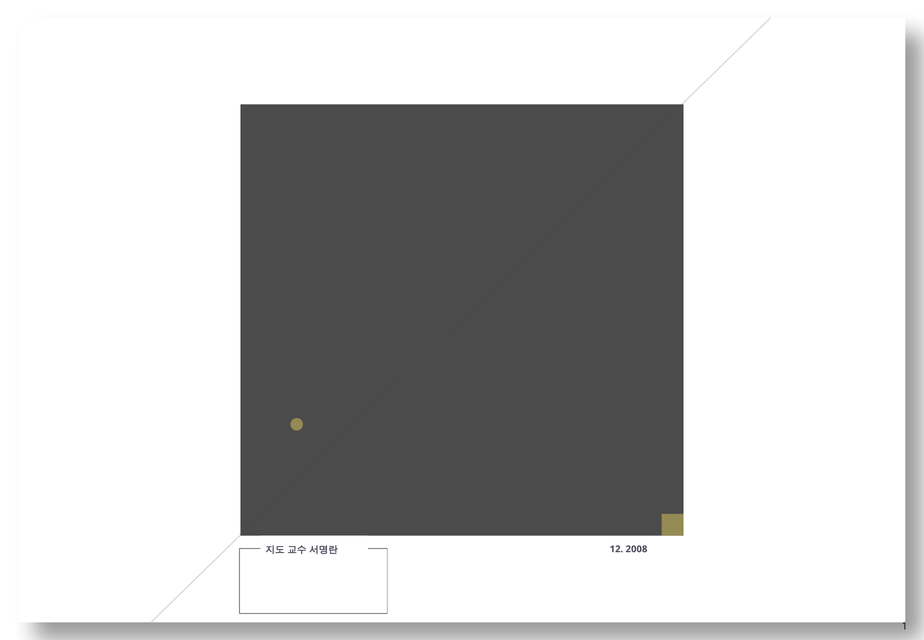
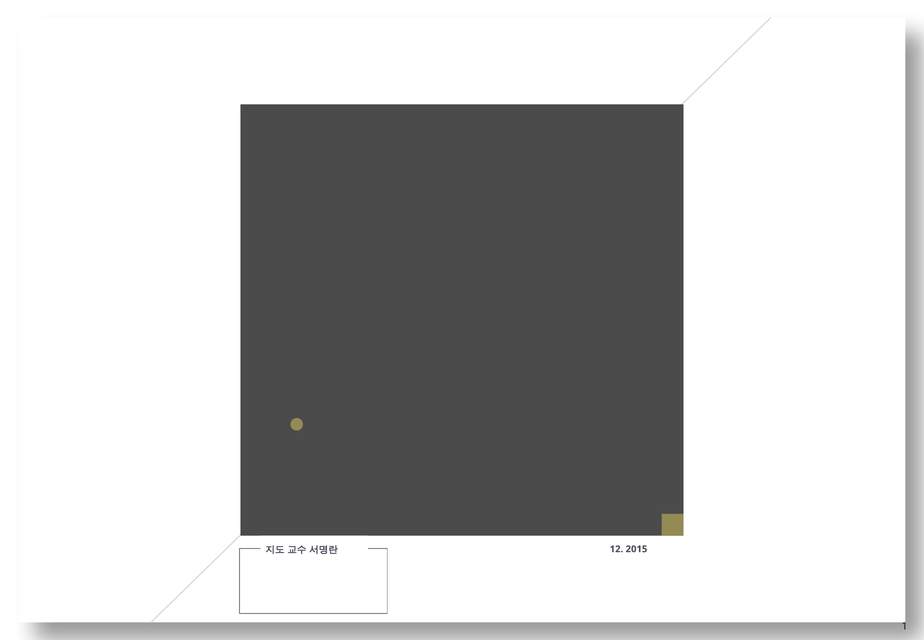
2008: 2008 -> 2015 (636, 549)
